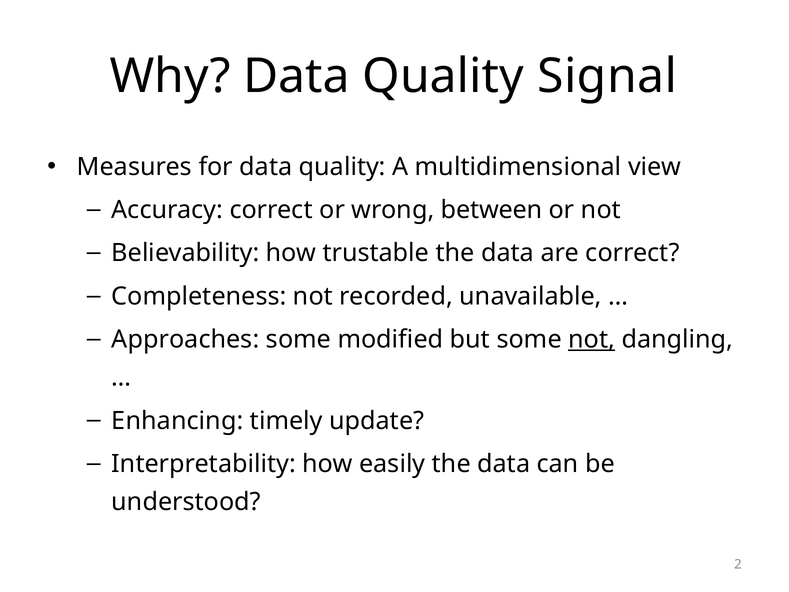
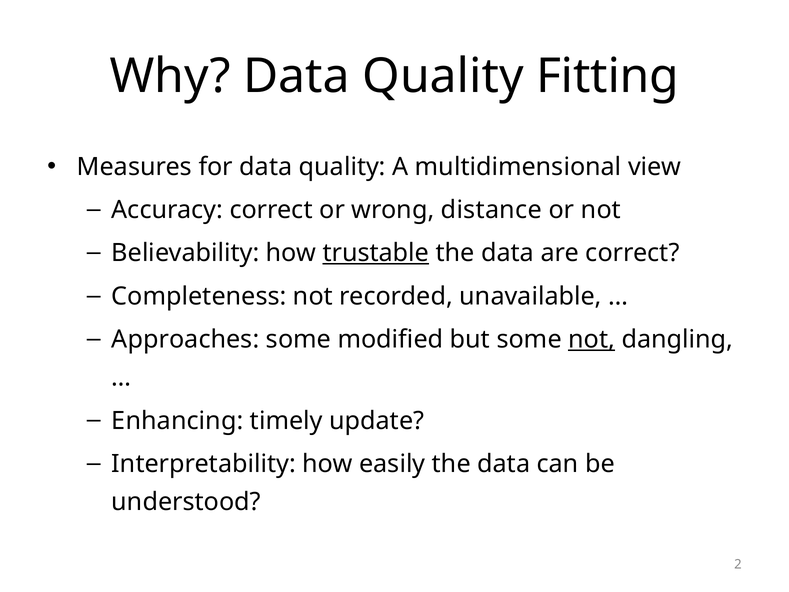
Signal: Signal -> Fitting (608, 76)
between: between -> distance (491, 210)
trustable underline: none -> present (376, 253)
